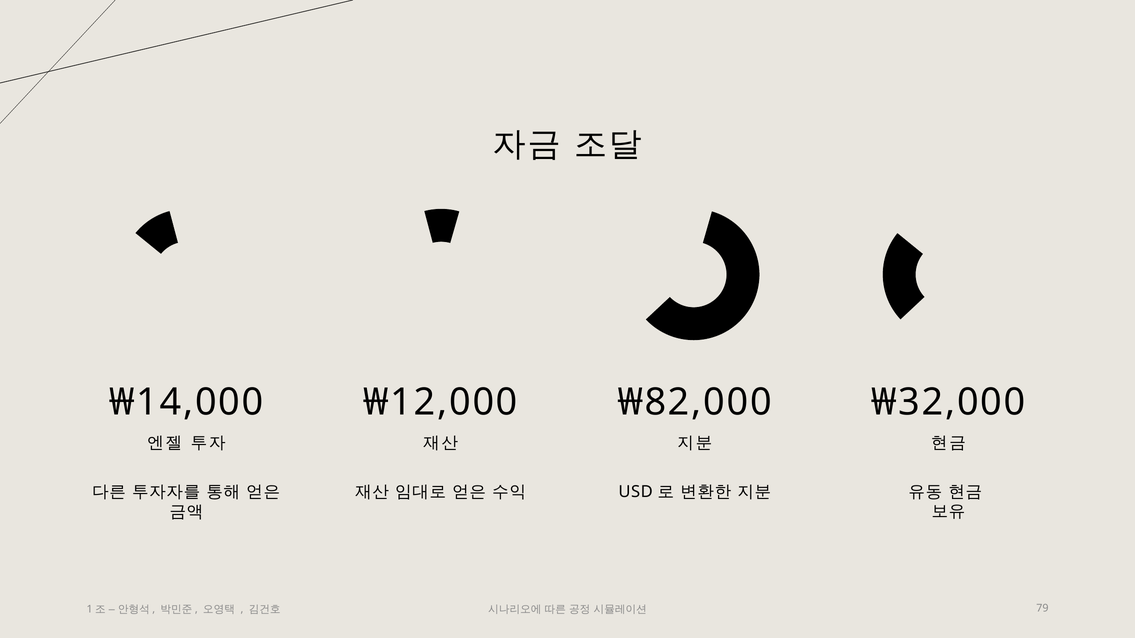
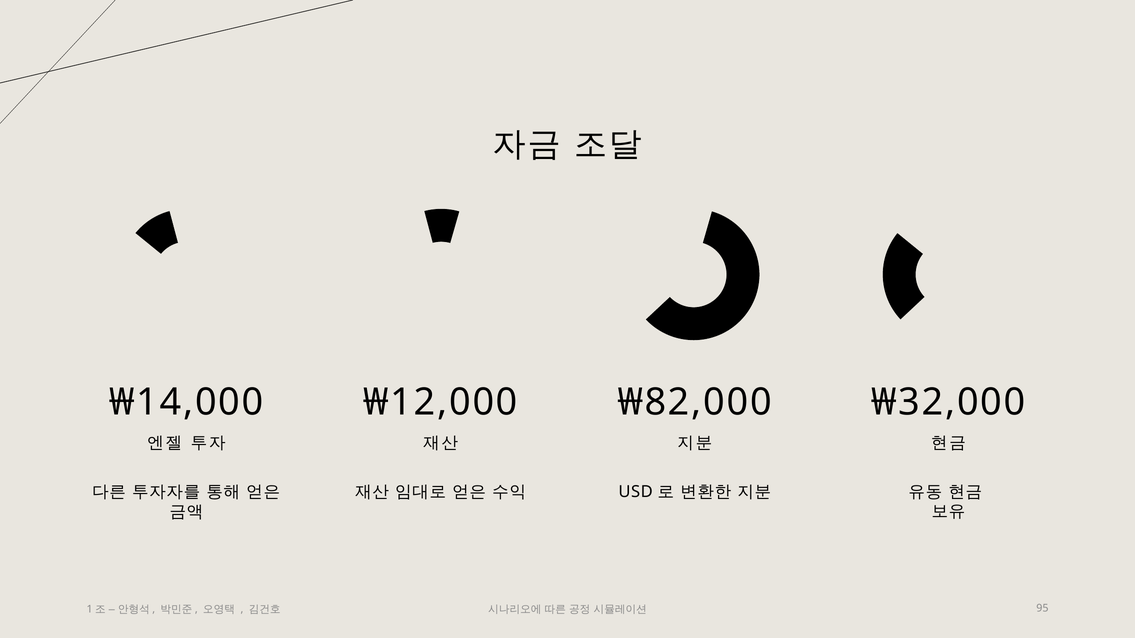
79: 79 -> 95 (1042, 609)
